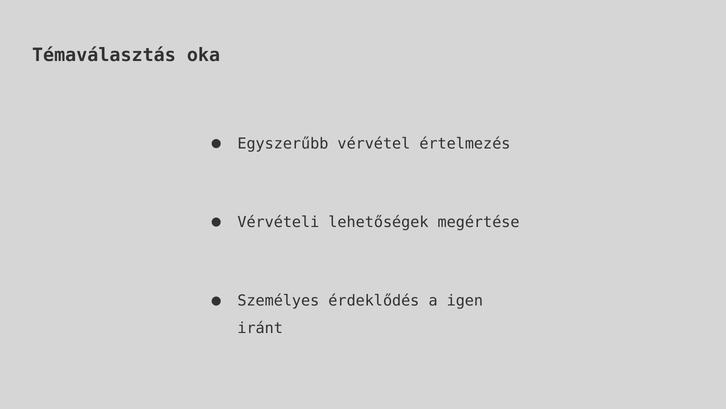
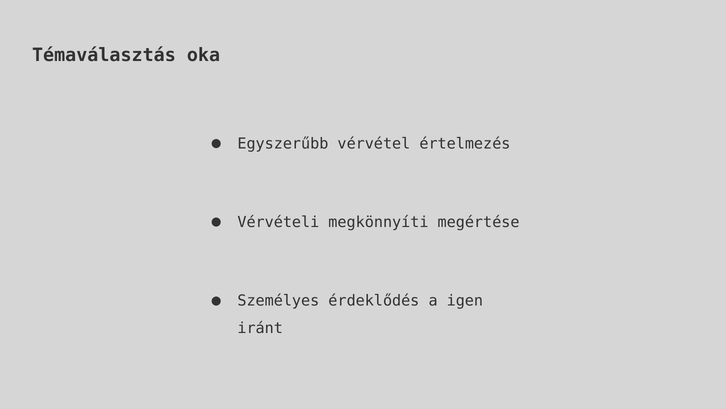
lehetőségek: lehetőségek -> megkönnyíti (378, 222)
